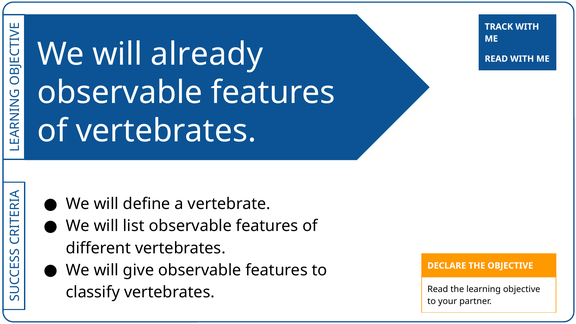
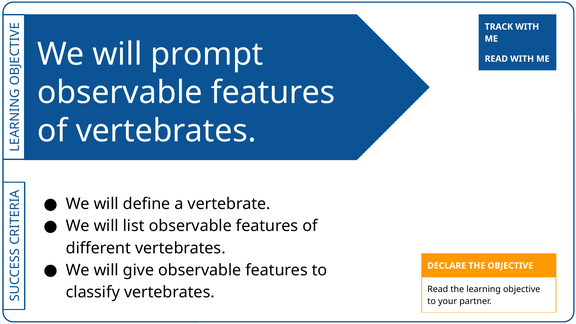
already: already -> prompt (207, 54)
